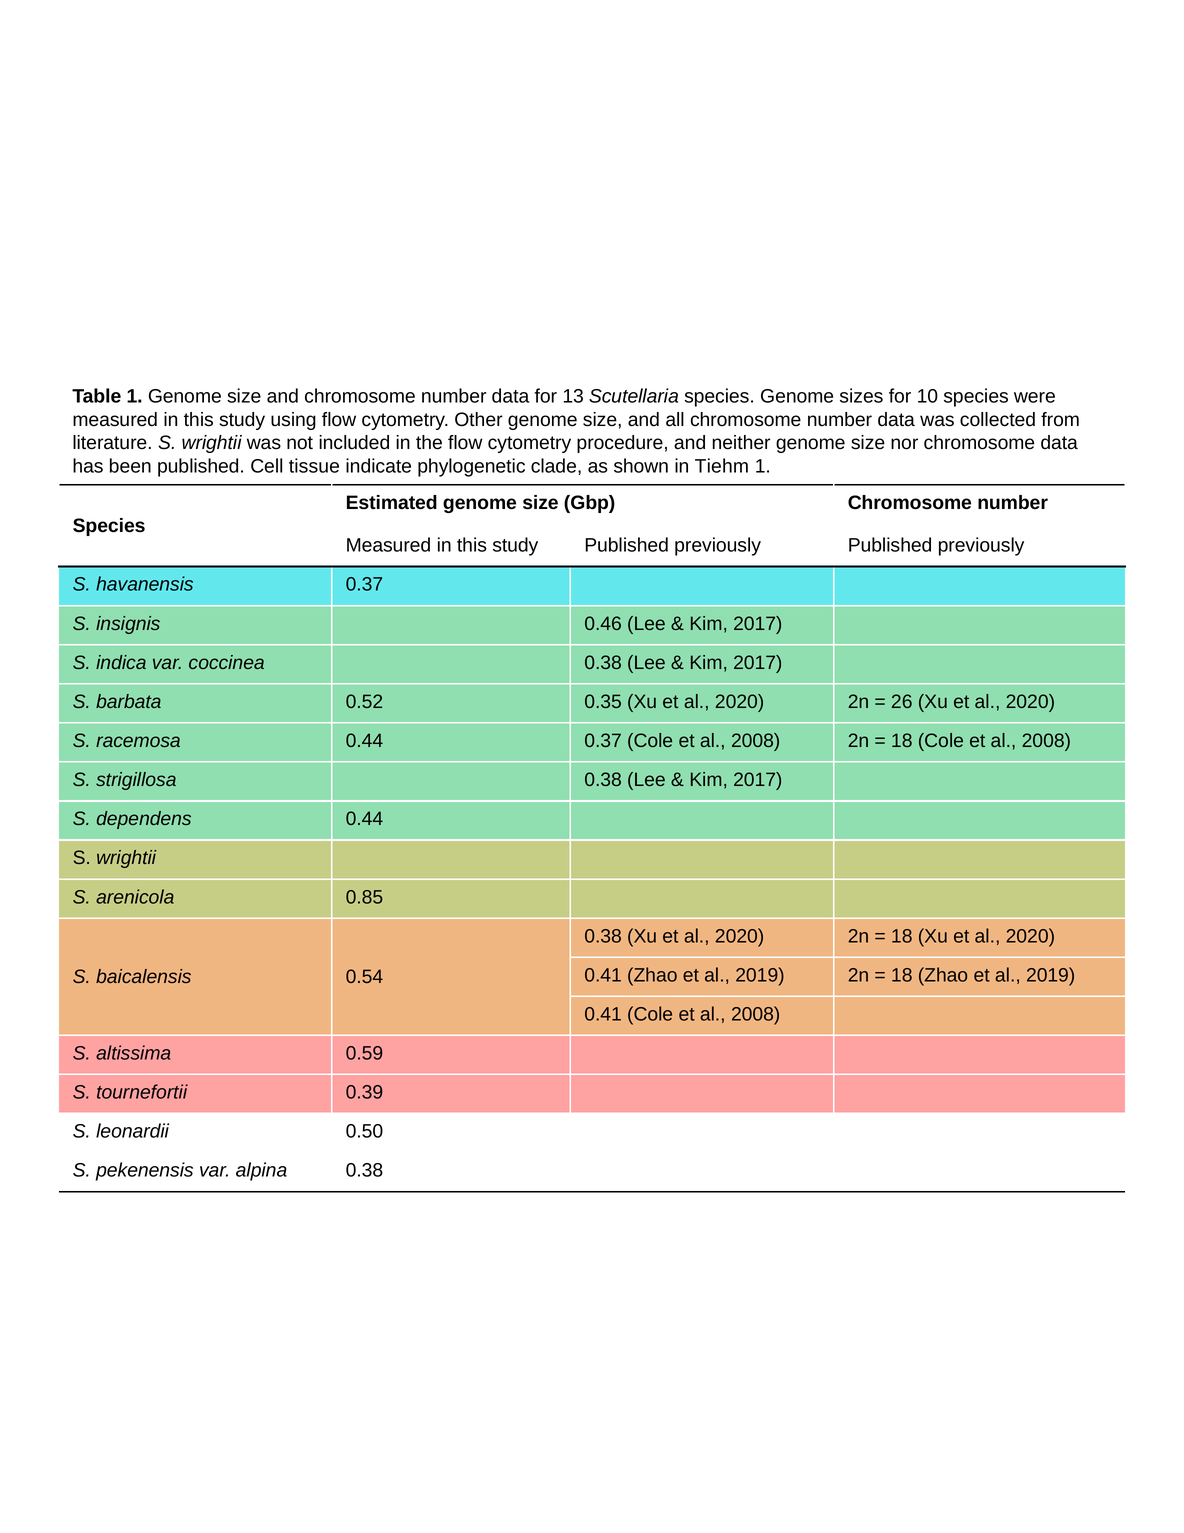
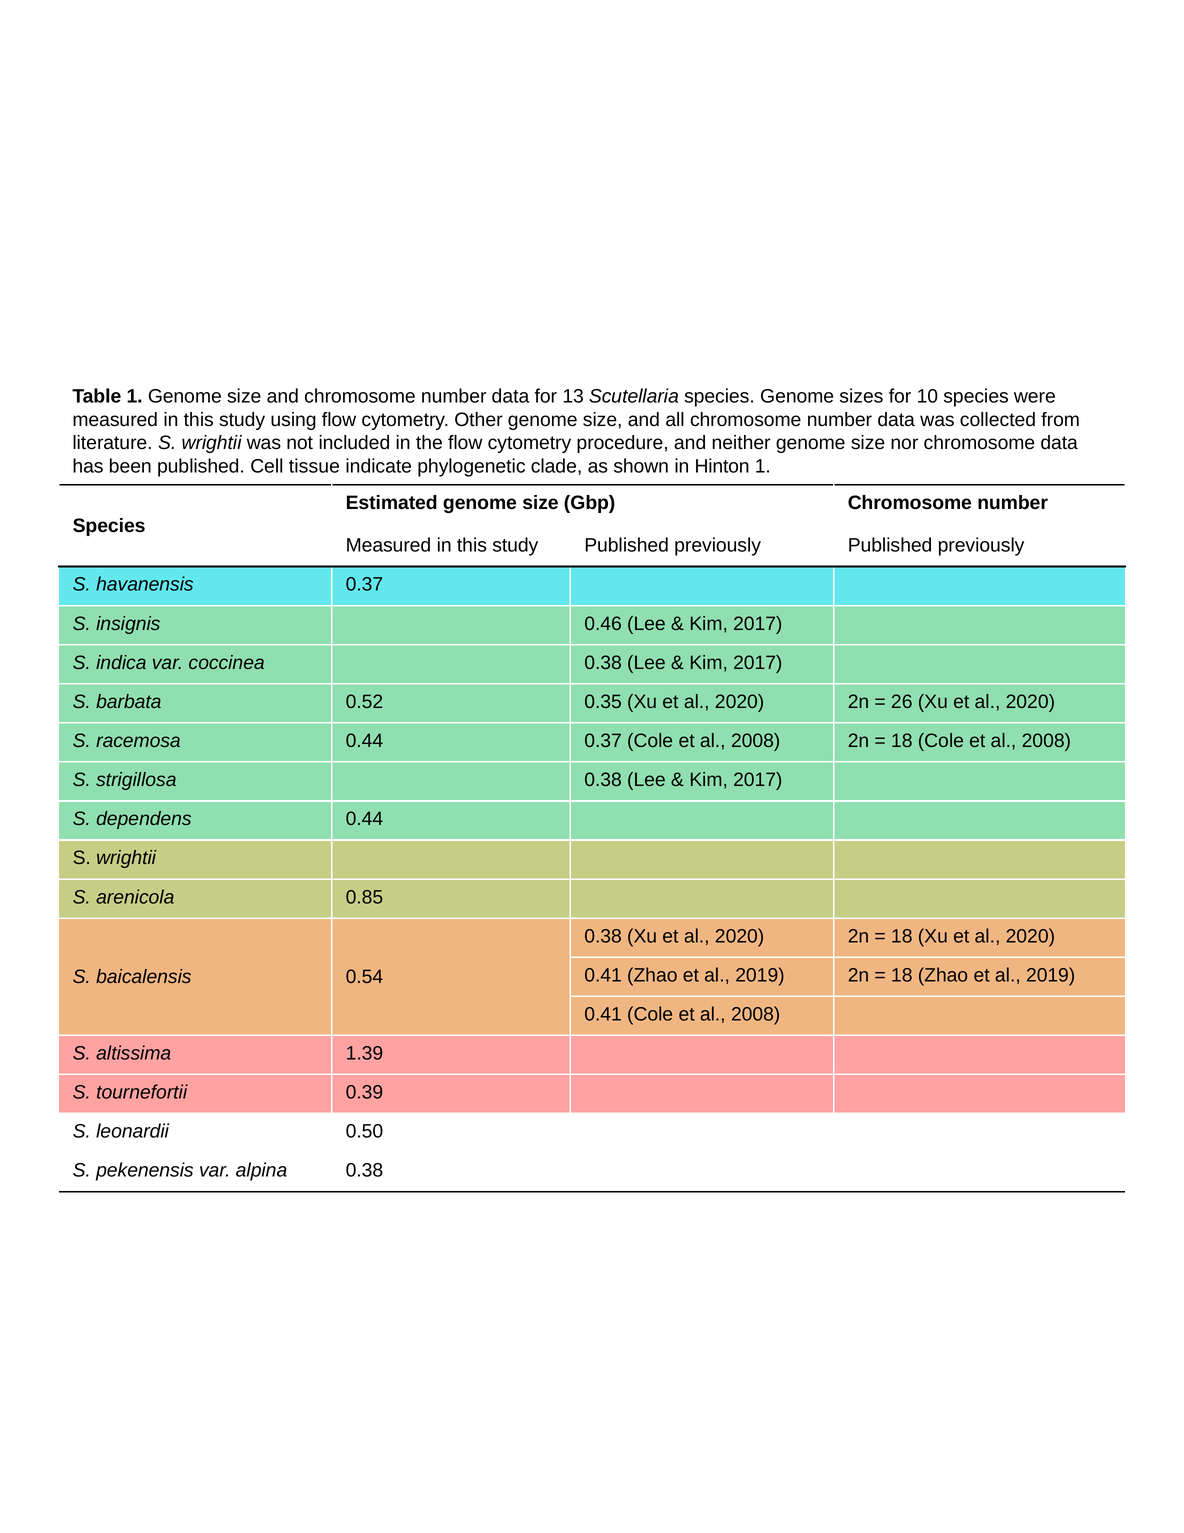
Tiehm: Tiehm -> Hinton (722, 466)
0.59: 0.59 -> 1.39 (364, 1053)
